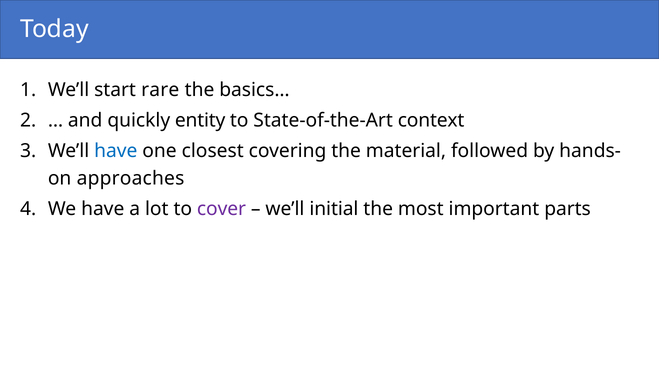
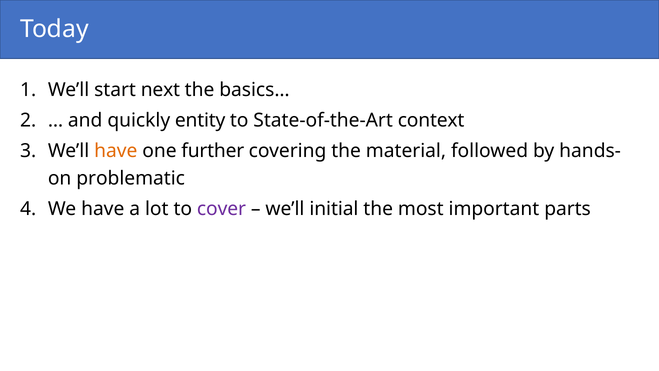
rare: rare -> next (160, 90)
have colour: blue -> orange (116, 151)
closest: closest -> further (213, 151)
approaches: approaches -> problematic (131, 178)
